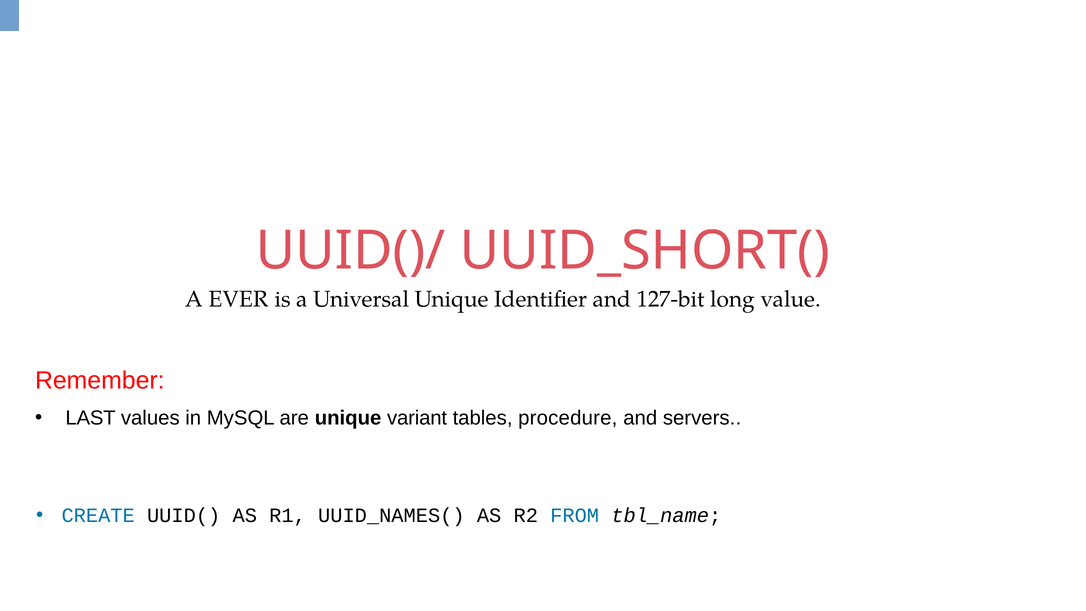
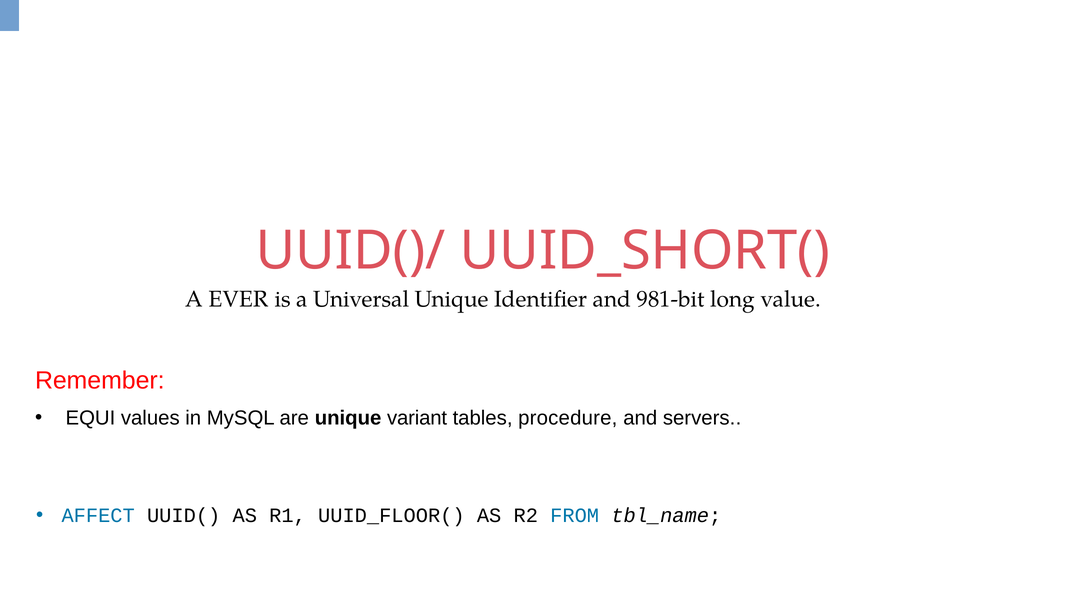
127-bit: 127-bit -> 981-bit (671, 299)
LAST: LAST -> EQUI (90, 418)
CREATE: CREATE -> AFFECT (98, 515)
UUID_NAMES(: UUID_NAMES( -> UUID_FLOOR( (391, 515)
